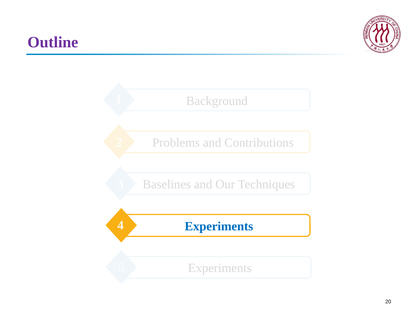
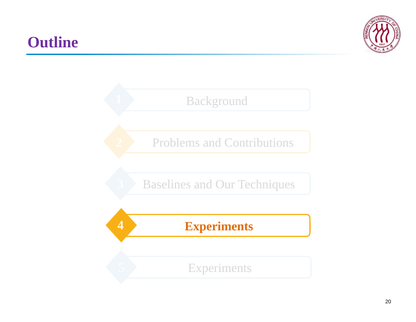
Experiments colour: blue -> orange (219, 226)
